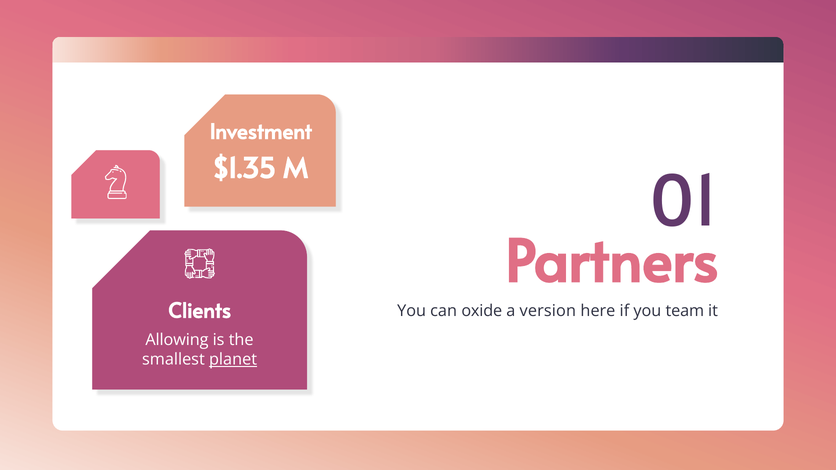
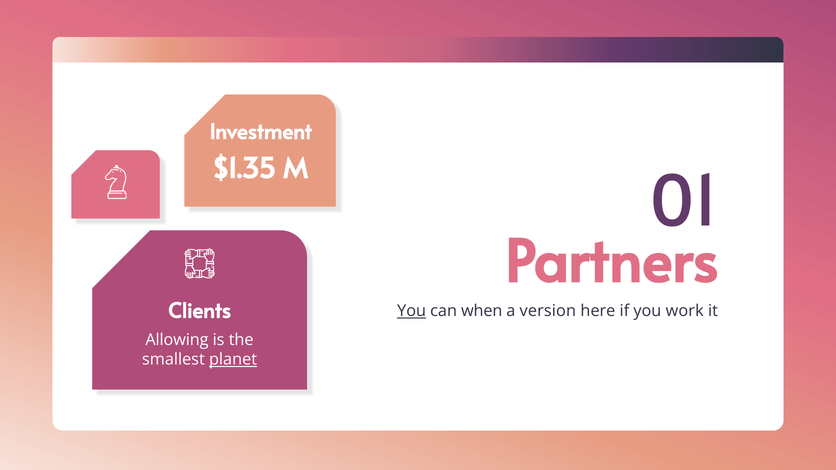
You underline: none -> present (412, 311)
oxide: oxide -> when (482, 311)
team: team -> work (685, 311)
